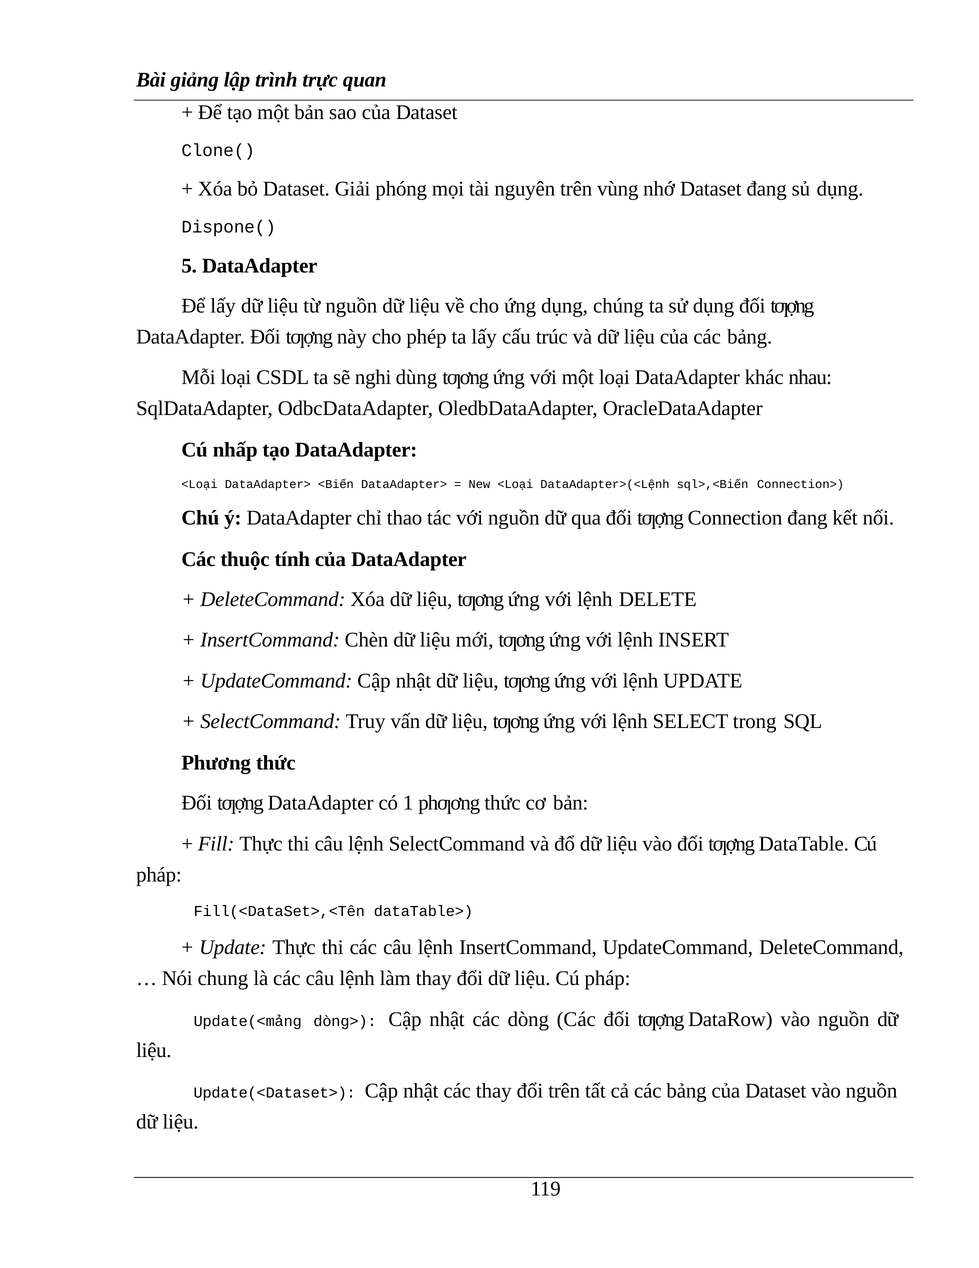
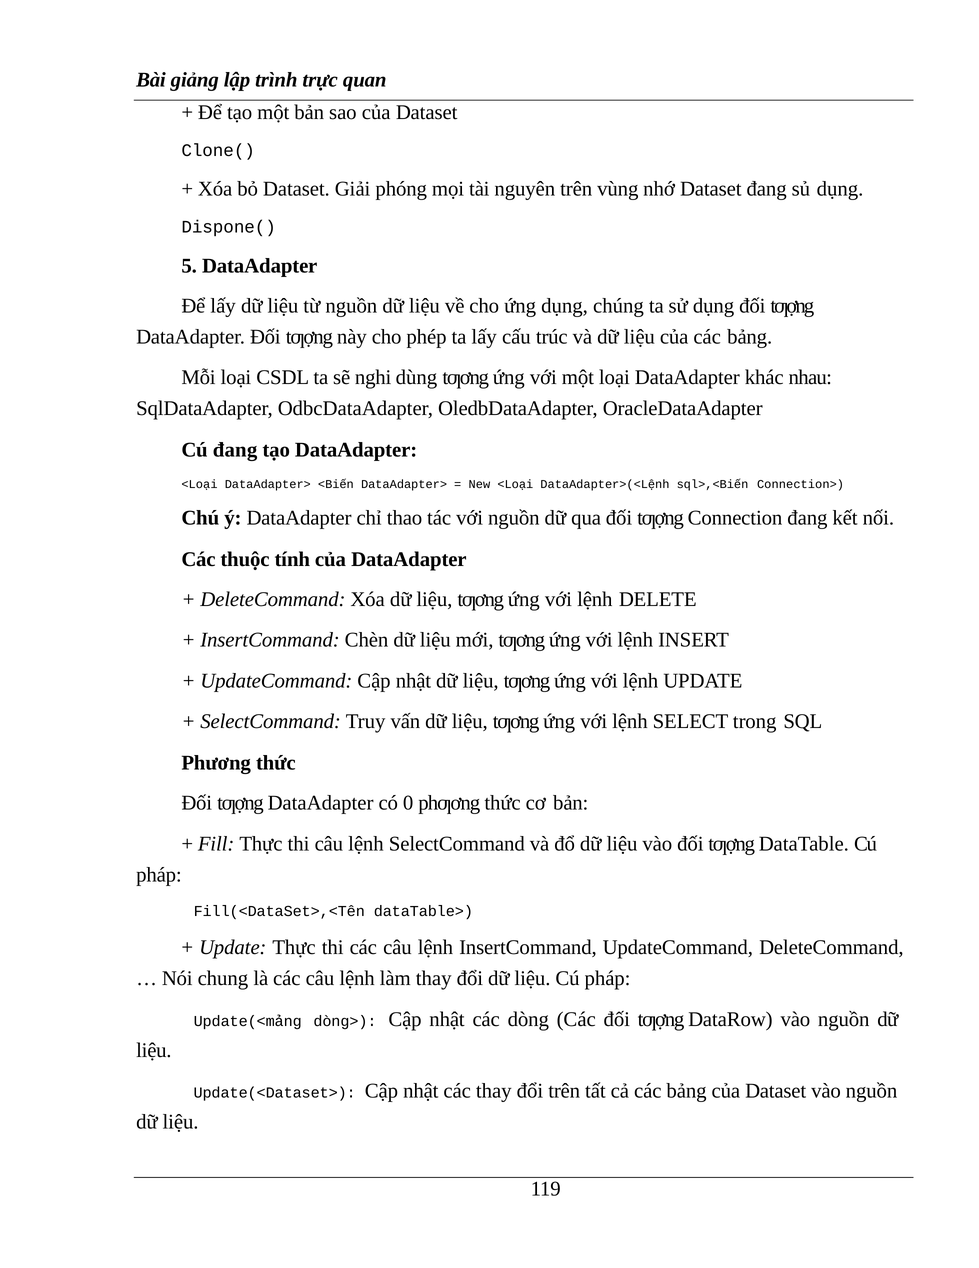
Cú nhấp: nhấp -> đang (235, 449)
1: 1 -> 0 (408, 802)
